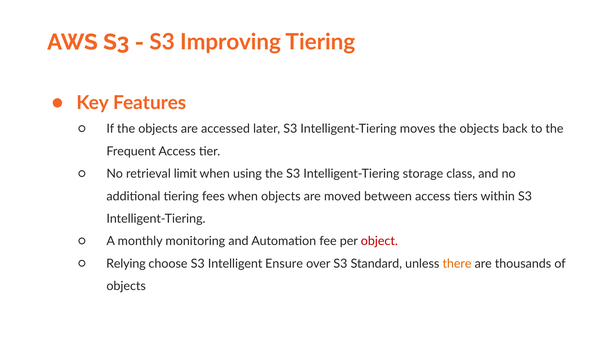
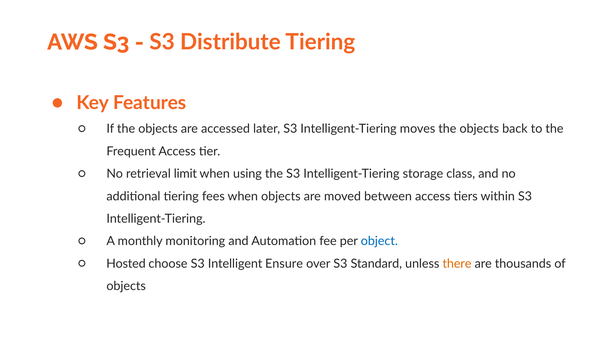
Improving: Improving -> Distribute (231, 42)
object colour: red -> blue (379, 241)
Relying: Relying -> Hosted (126, 264)
